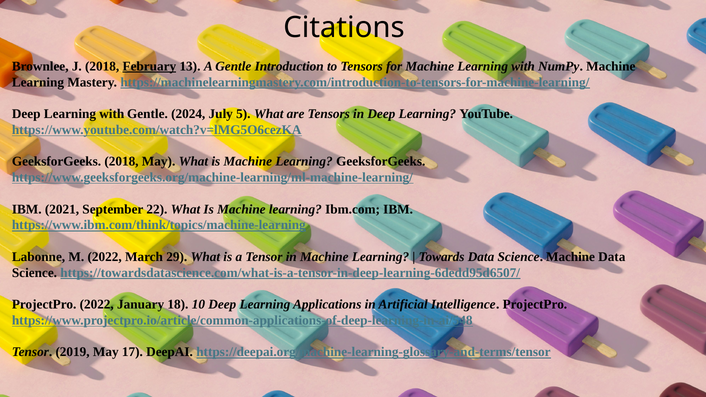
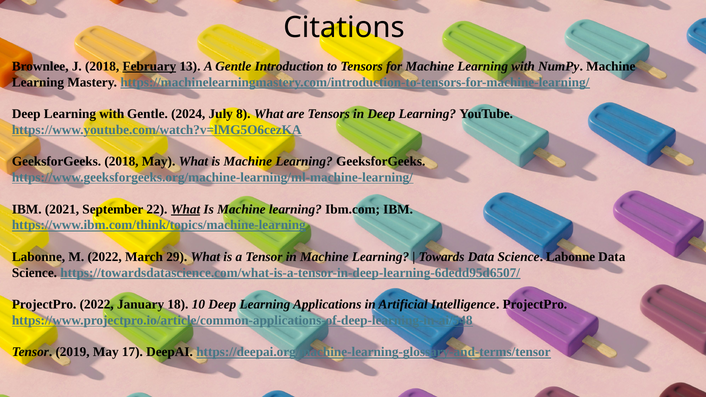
5: 5 -> 8 (243, 114)
What underline: none -> present (186, 209)
Science Machine: Machine -> Labonne (571, 257)
